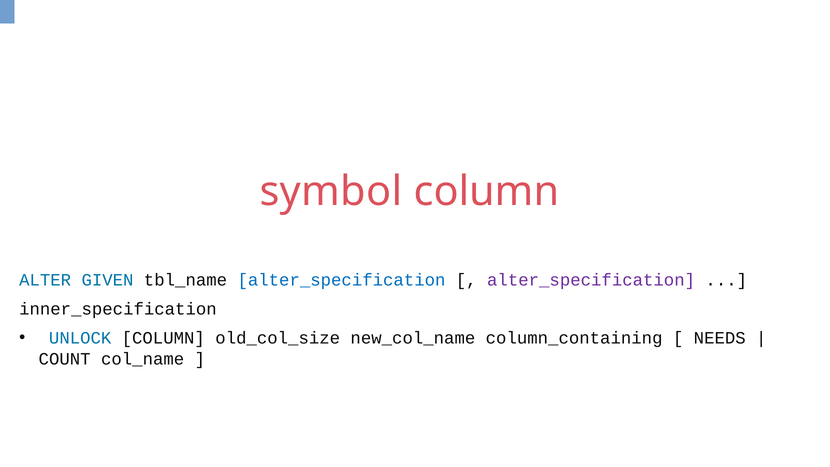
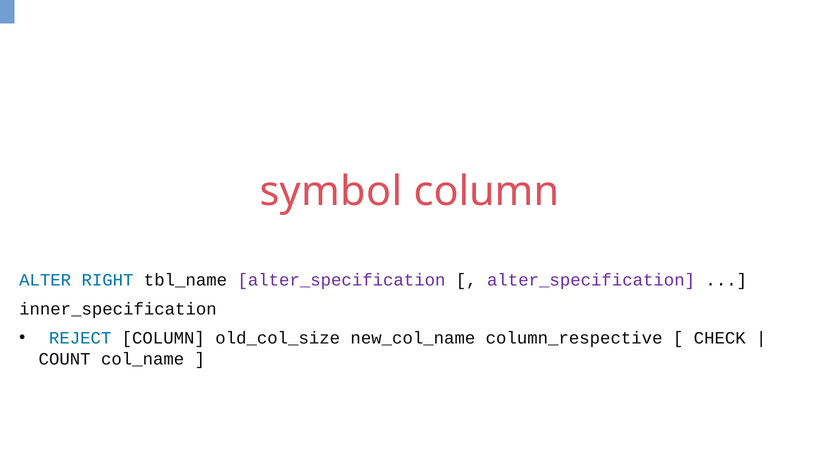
GIVEN: GIVEN -> RIGHT (107, 280)
alter_specification colour: blue -> purple (341, 280)
UNLOCK: UNLOCK -> REJECT (80, 338)
column_containing: column_containing -> column_respective (574, 338)
NEEDS: NEEDS -> CHECK (720, 338)
